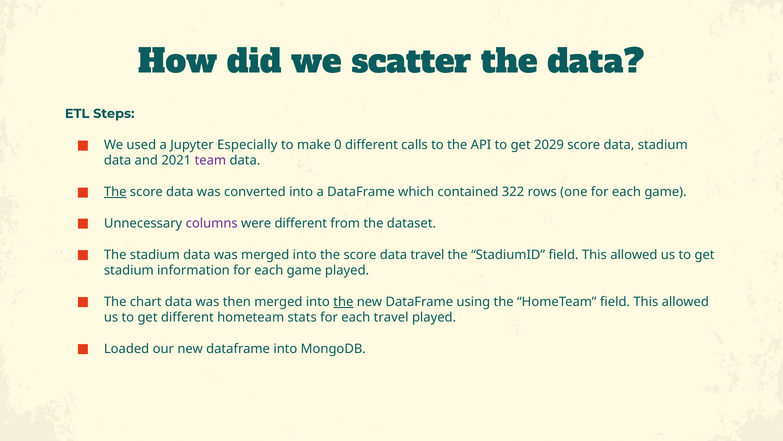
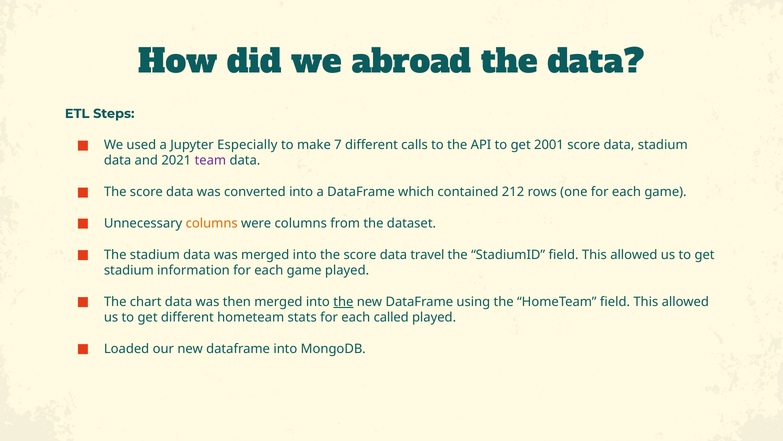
scatter: scatter -> abroad (412, 62)
0: 0 -> 7 (338, 145)
2029: 2029 -> 2001 (549, 145)
The underline: present -> none (115, 192)
322: 322 -> 212 (513, 192)
columns colour: purple -> orange (212, 223)
were different: different -> columns (301, 223)
each travel: travel -> called (391, 317)
